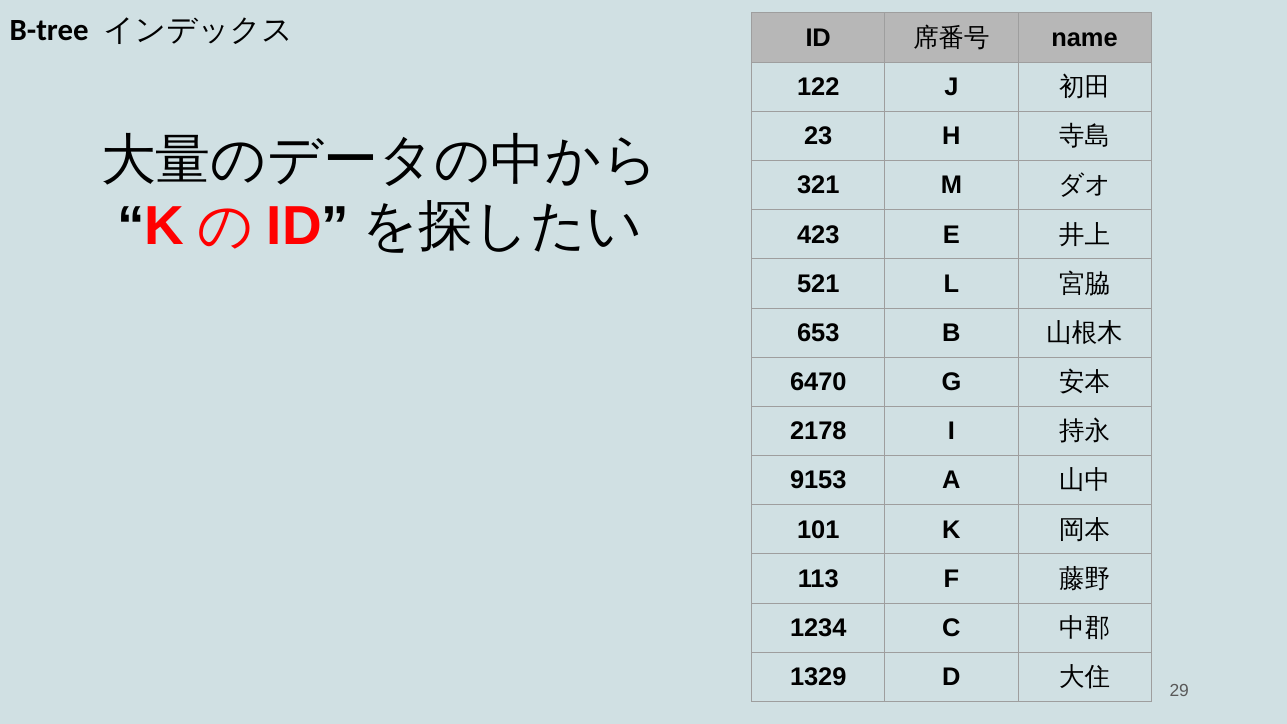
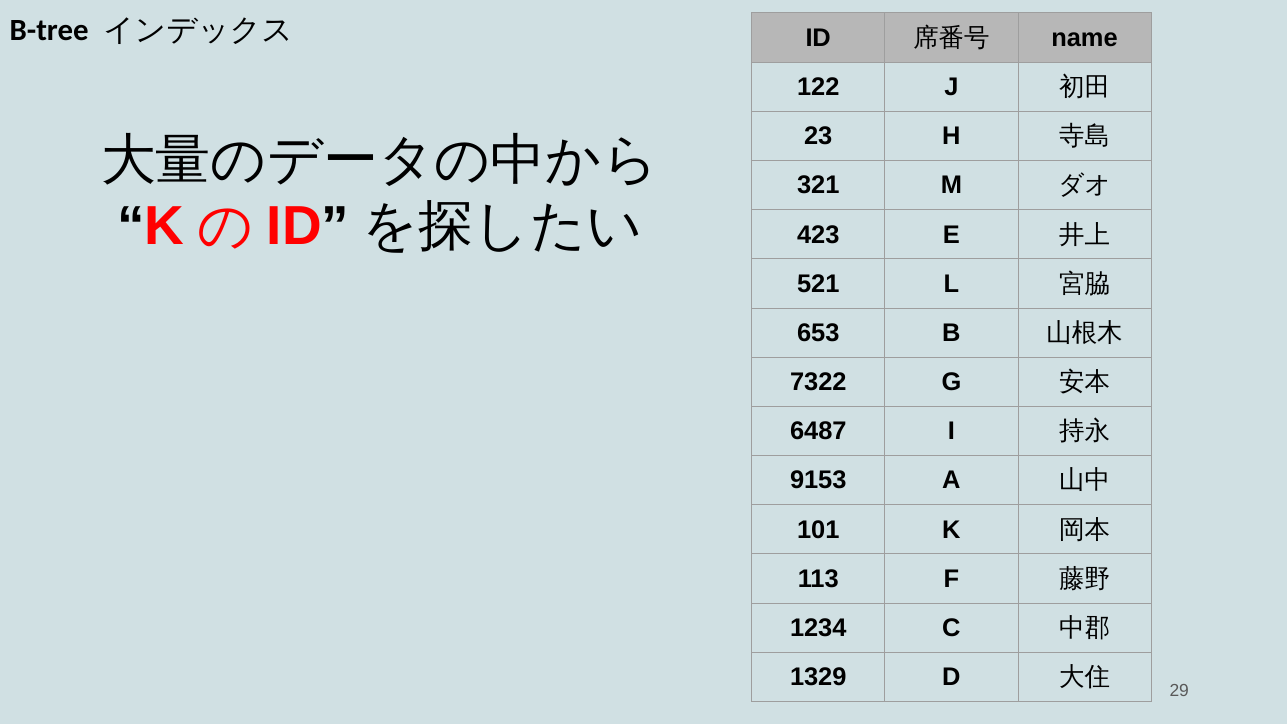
6470: 6470 -> 7322 (818, 382)
2178: 2178 -> 6487 (818, 431)
